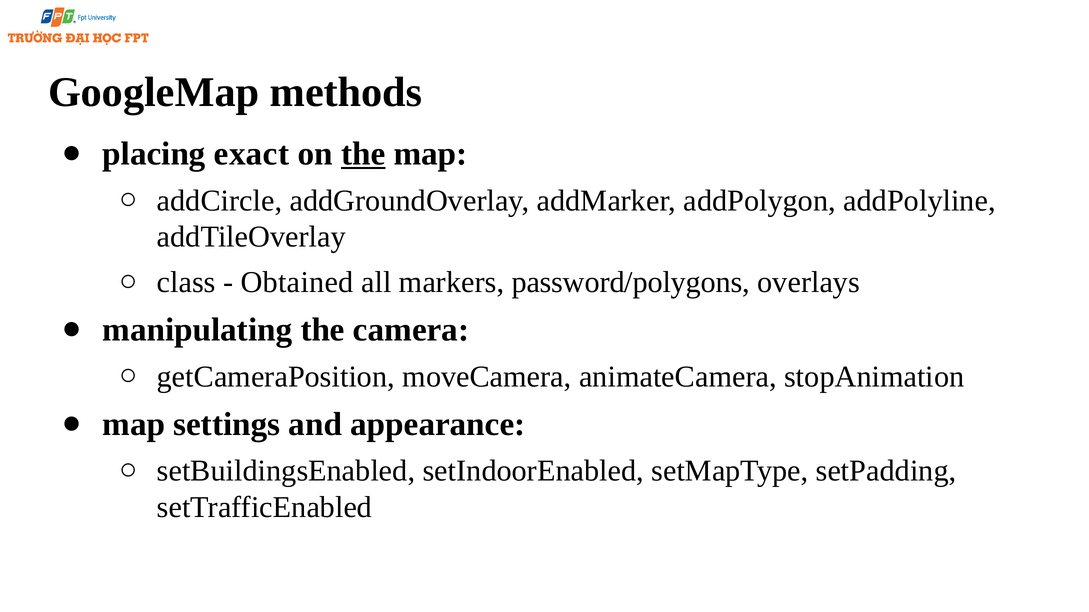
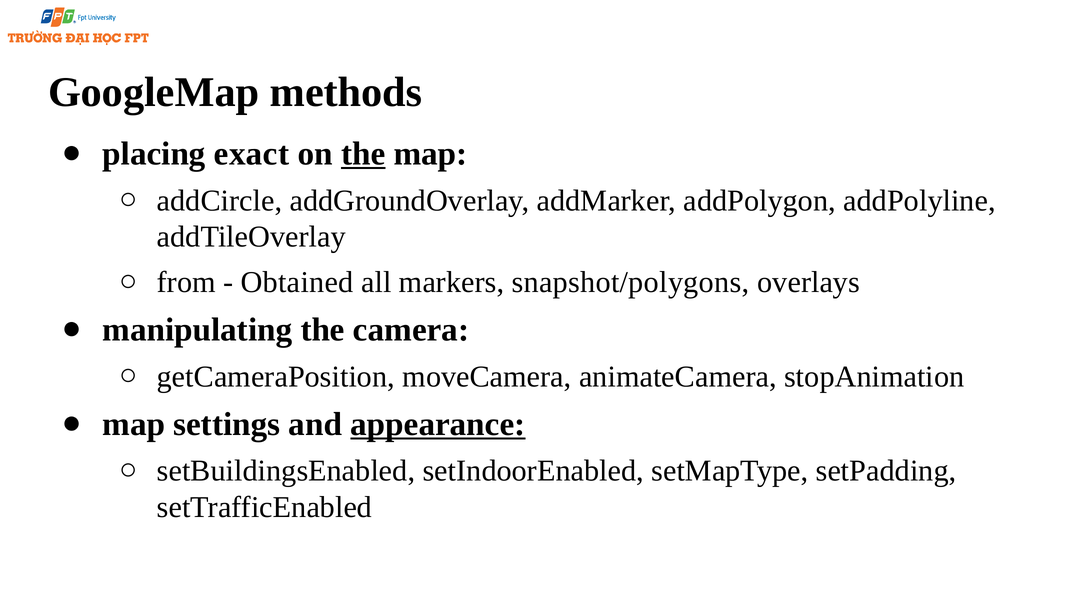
class: class -> from (186, 283)
password/polygons: password/polygons -> snapshot/polygons (630, 283)
appearance underline: none -> present (438, 424)
